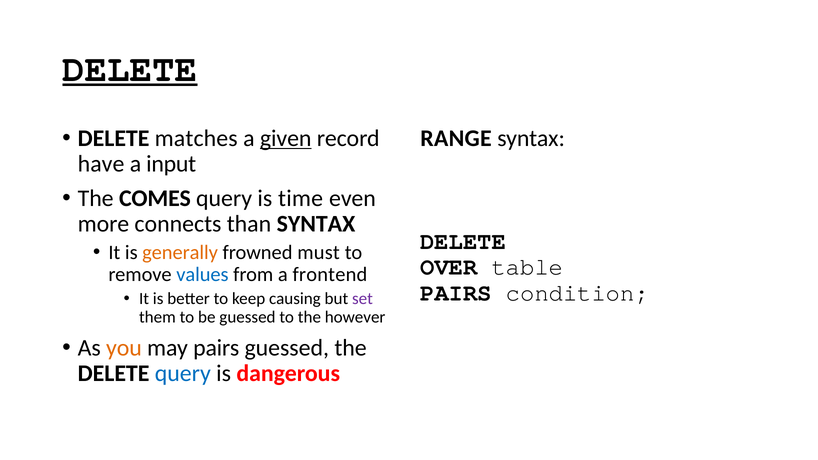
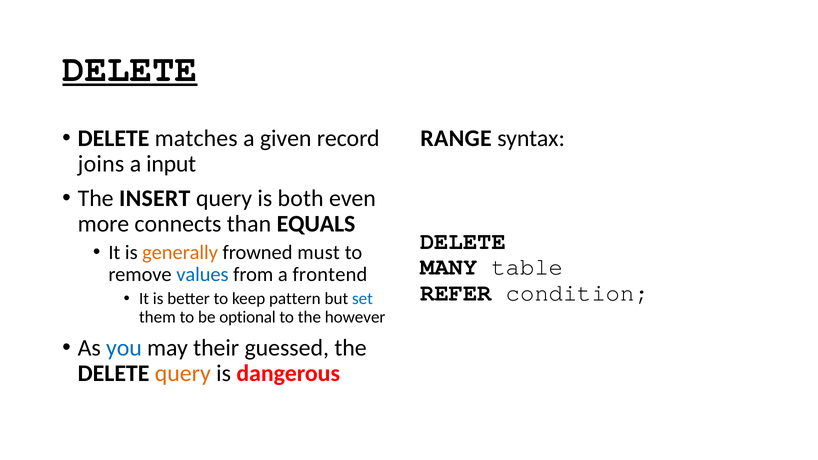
given underline: present -> none (286, 138)
have: have -> joins (101, 164)
COMES: COMES -> INSERT (155, 198)
time: time -> both (301, 198)
than SYNTAX: SYNTAX -> EQUALS (316, 224)
OVER: OVER -> MANY (449, 267)
PAIRS: PAIRS -> REFER (456, 293)
causing: causing -> pattern (295, 299)
set colour: purple -> blue (362, 299)
be guessed: guessed -> optional (248, 317)
you colour: orange -> blue (124, 348)
may pairs: pairs -> their (216, 348)
query colour: blue -> orange (183, 374)
